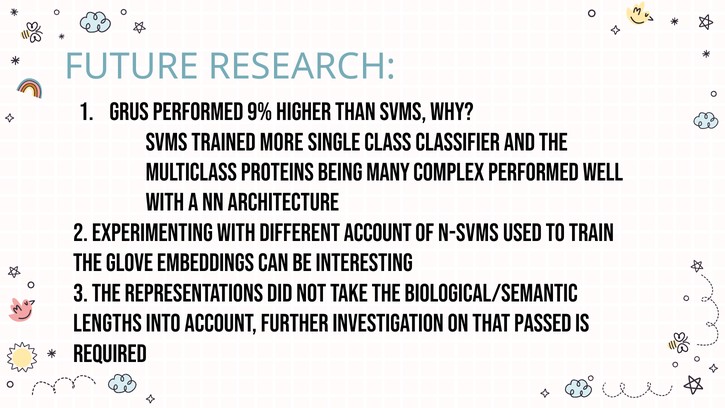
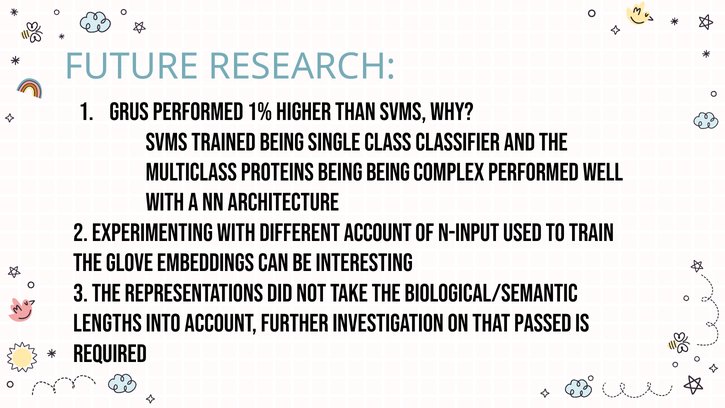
9%: 9% -> 1% (260, 112)
trained more: more -> being (282, 142)
being many: many -> being (388, 172)
n-svms: n-svms -> n-input (469, 233)
